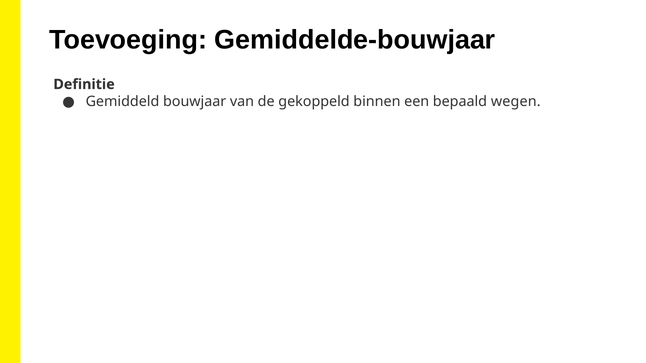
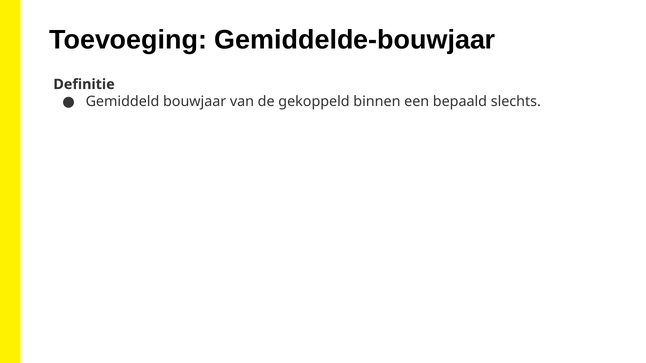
wegen: wegen -> slechts (516, 102)
